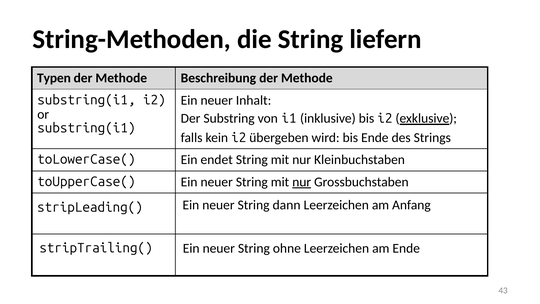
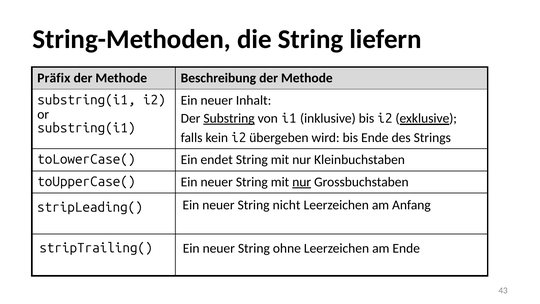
Typen: Typen -> Präfix (54, 78)
Substring underline: none -> present (229, 118)
dann: dann -> nicht (287, 205)
